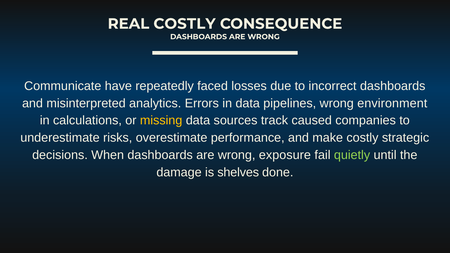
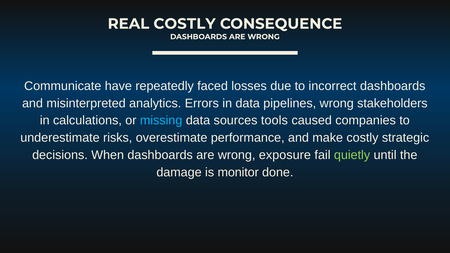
environment: environment -> stakeholders (392, 103)
missing colour: yellow -> light blue (161, 121)
track: track -> tools (274, 121)
shelves: shelves -> monitor (238, 172)
